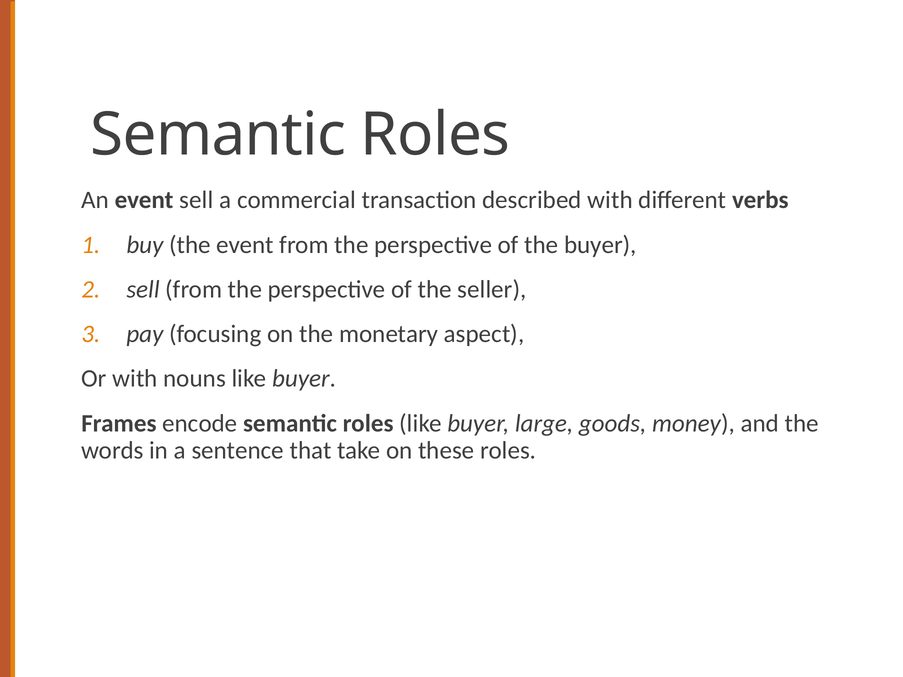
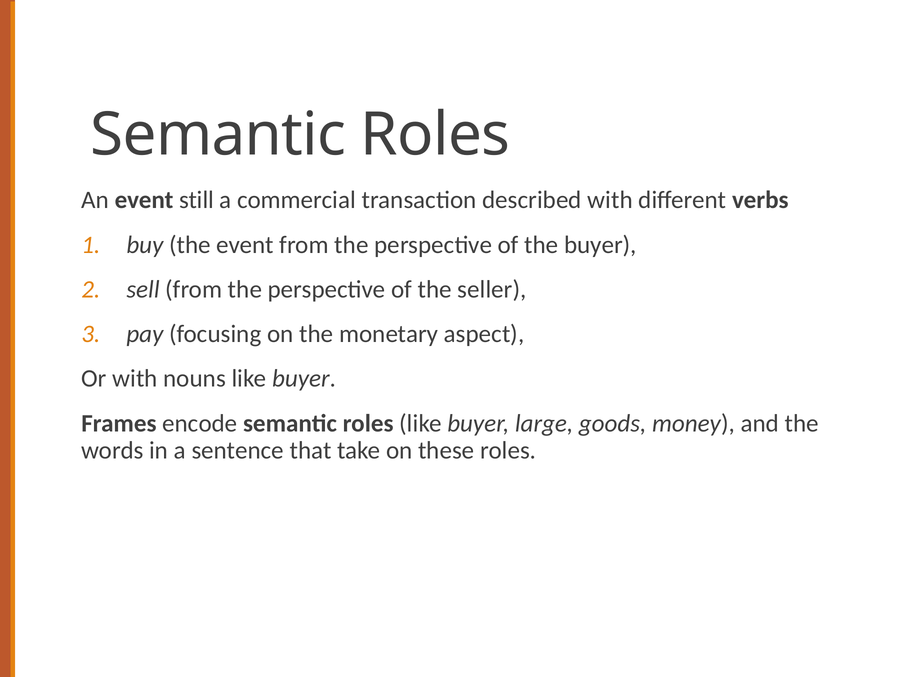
event sell: sell -> still (196, 200)
